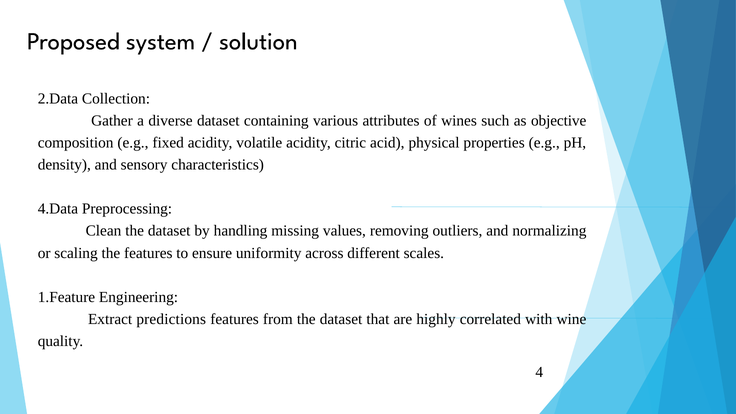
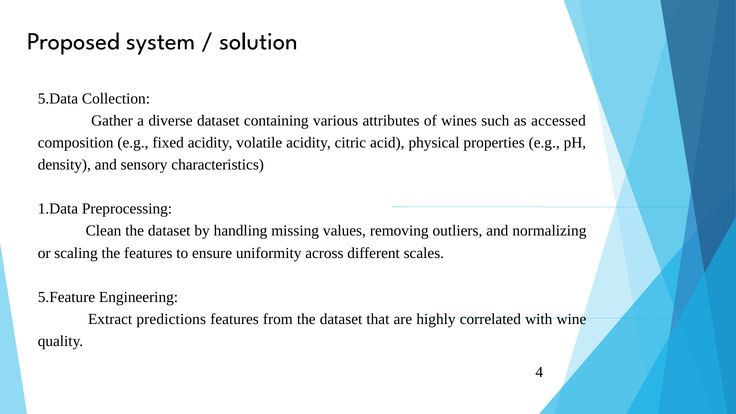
2.Data: 2.Data -> 5.Data (58, 98)
objective: objective -> accessed (559, 121)
4.Data: 4.Data -> 1.Data (58, 209)
1.Feature: 1.Feature -> 5.Feature (66, 297)
